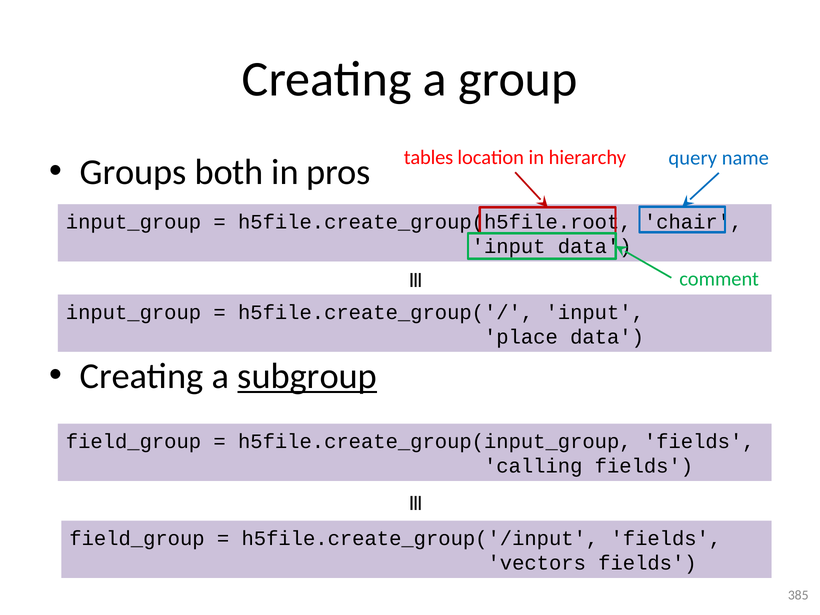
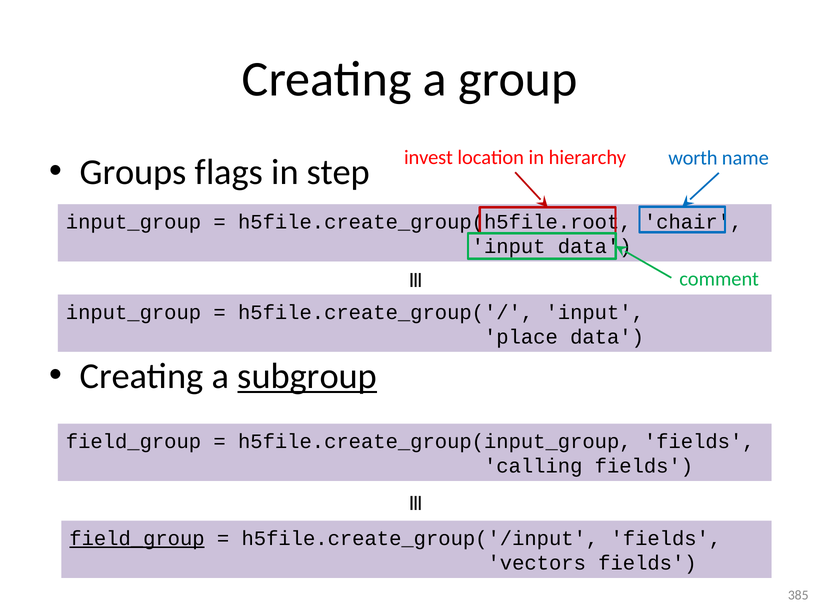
tables: tables -> invest (428, 157)
query: query -> worth (693, 158)
both: both -> flags (229, 172)
pros: pros -> step (338, 172)
field_group underline: none -> present (137, 539)
